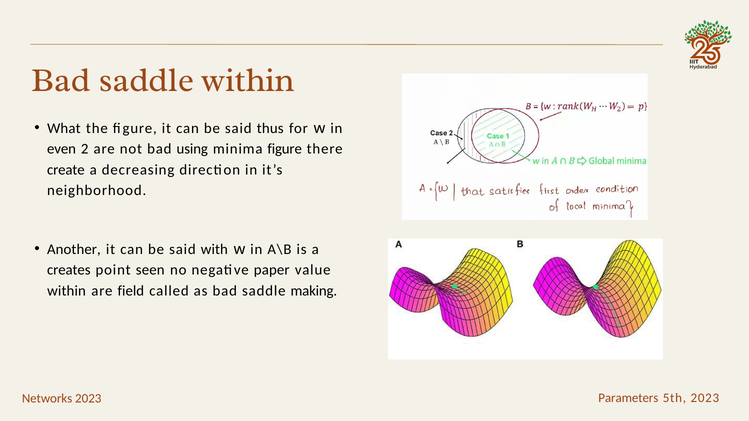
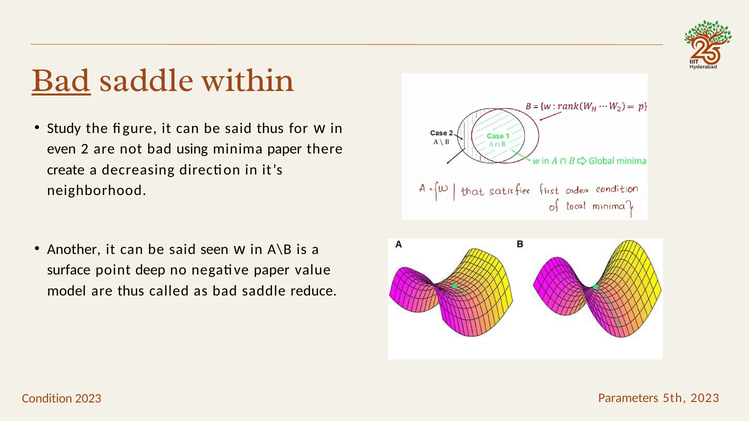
Bad underline: none -> present (61, 80)
What: What -> Study (64, 128)
minima figure: figure -> paper (285, 149)
with: with -> seen (214, 249)
creates: creates -> surface (69, 270)
seen: seen -> deep (150, 270)
within: within -> model (67, 291)
are field: field -> thus (131, 291)
making: making -> reduce (314, 291)
Networks: Networks -> Condition (47, 399)
